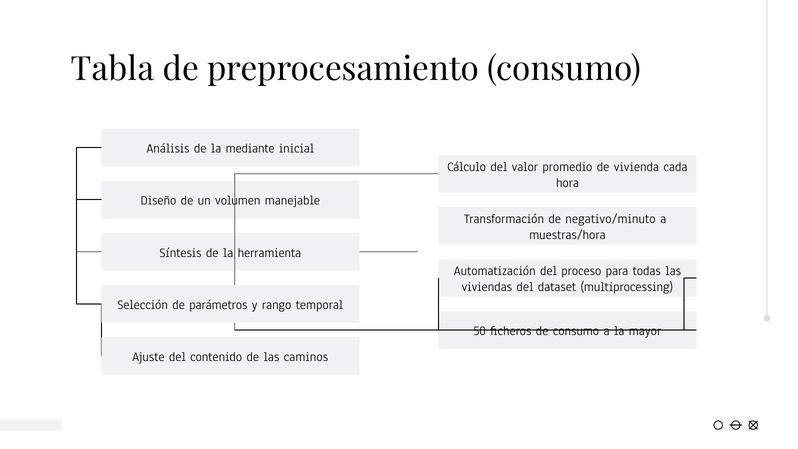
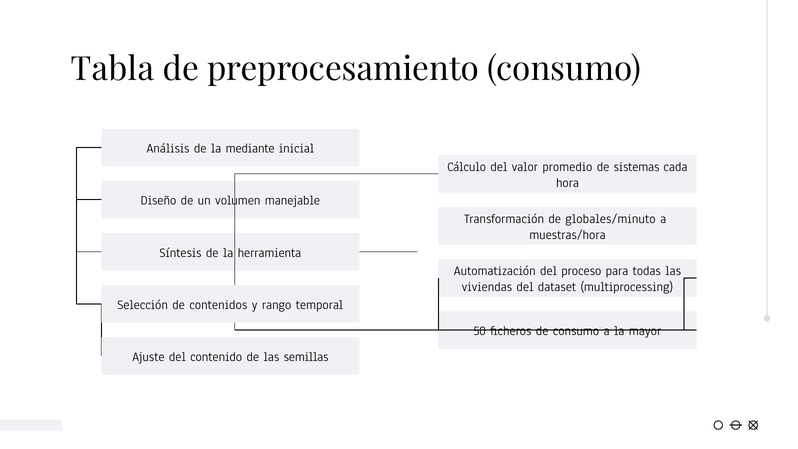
vivienda: vivienda -> sistemas (637, 167)
negativo/minuto: negativo/minuto -> globales/minuto (610, 219)
parámetros: parámetros -> contenidos (218, 305)
caminos: caminos -> semillas (306, 357)
